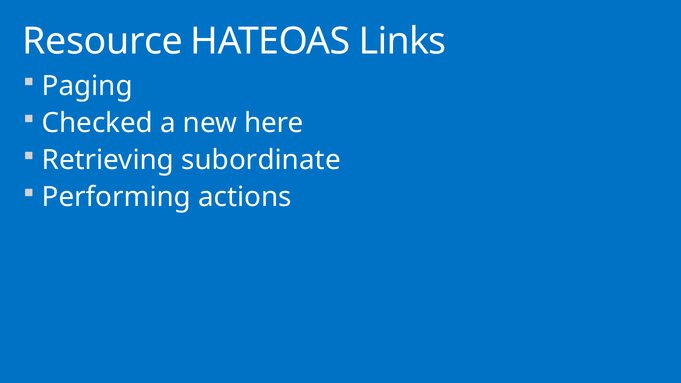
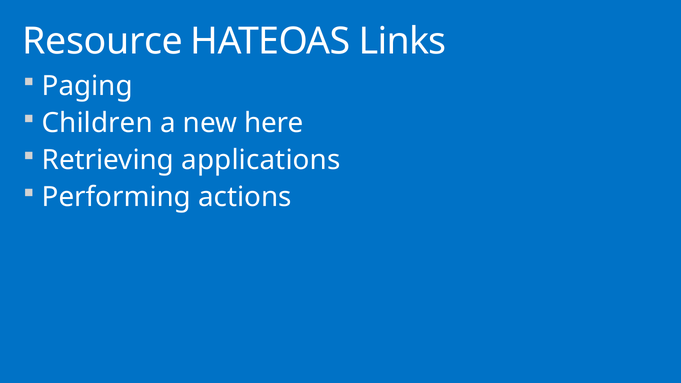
Checked: Checked -> Children (97, 123)
subordinate: subordinate -> applications (261, 160)
